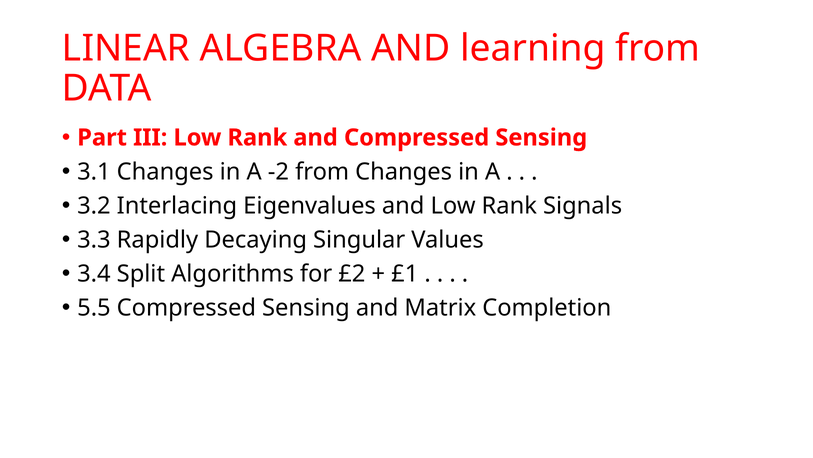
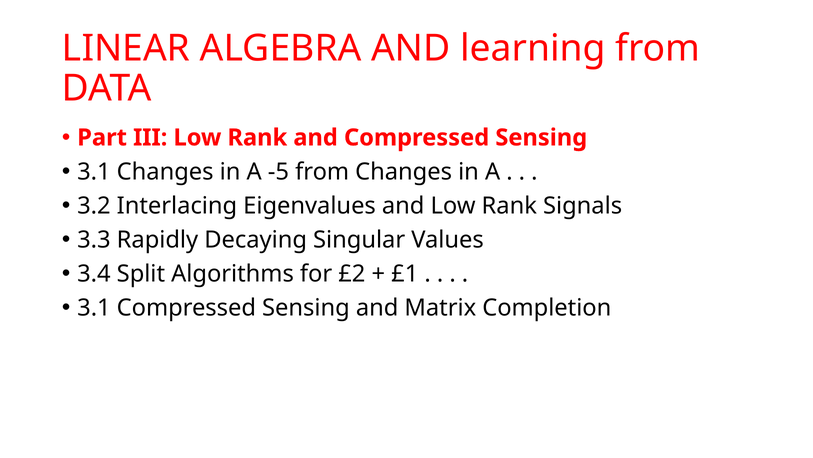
-2: -2 -> -5 (278, 171)
5.5: 5.5 -> 3.1 (94, 308)
